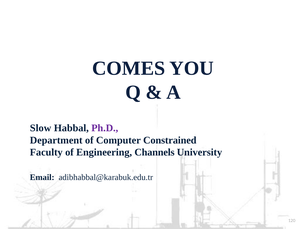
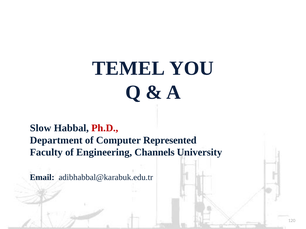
COMES: COMES -> TEMEL (129, 68)
Ph.D colour: purple -> red (105, 128)
Constrained: Constrained -> Represented (170, 140)
